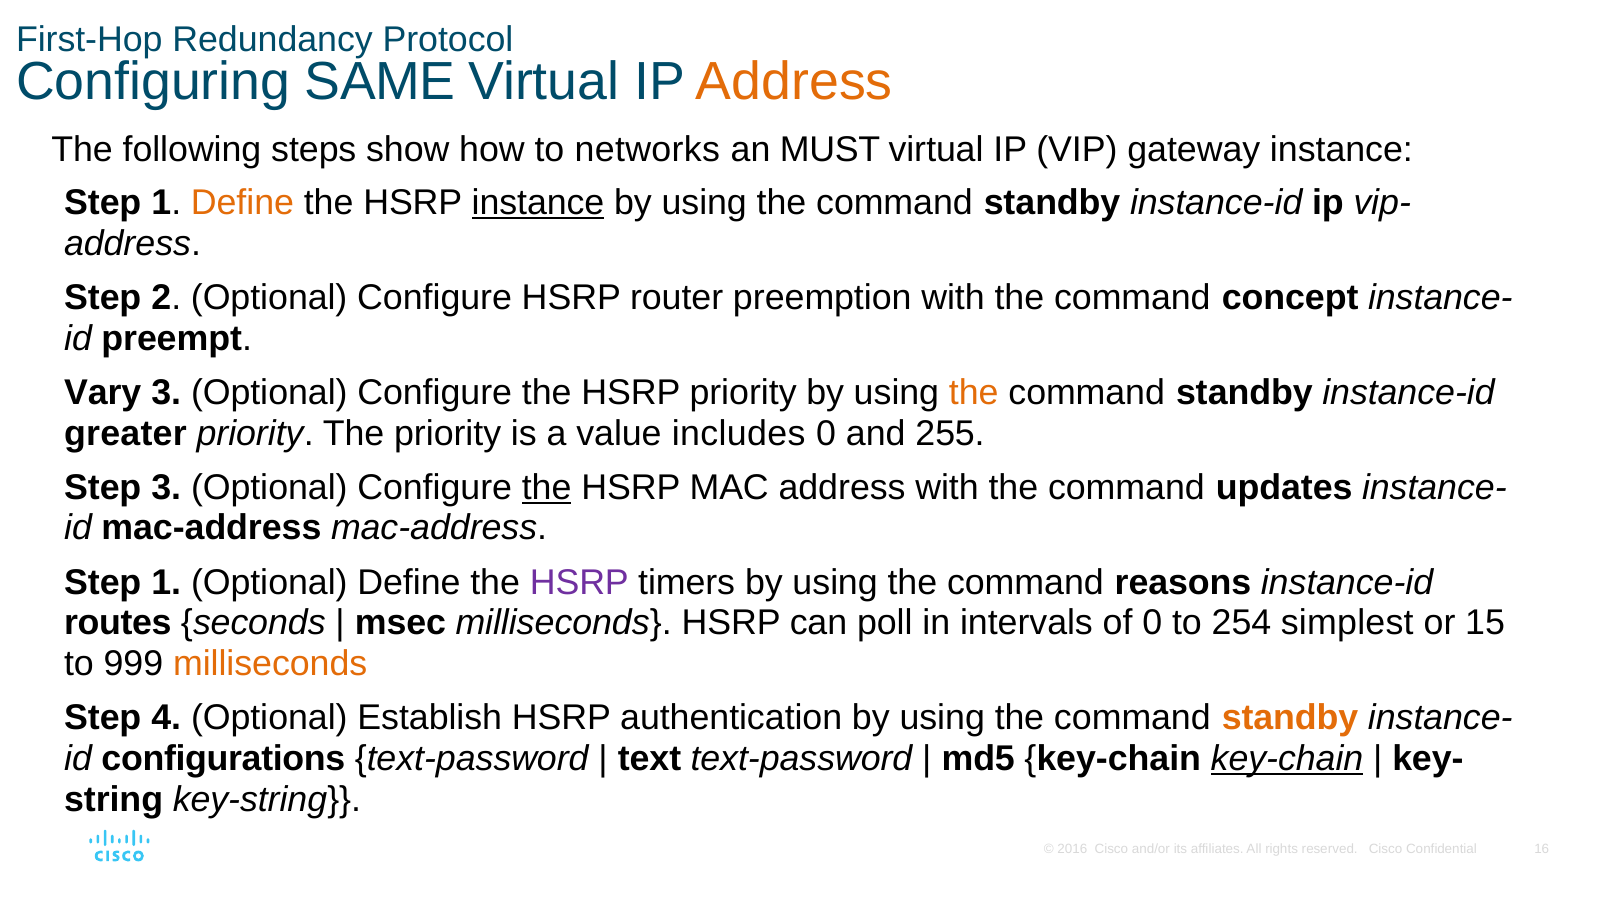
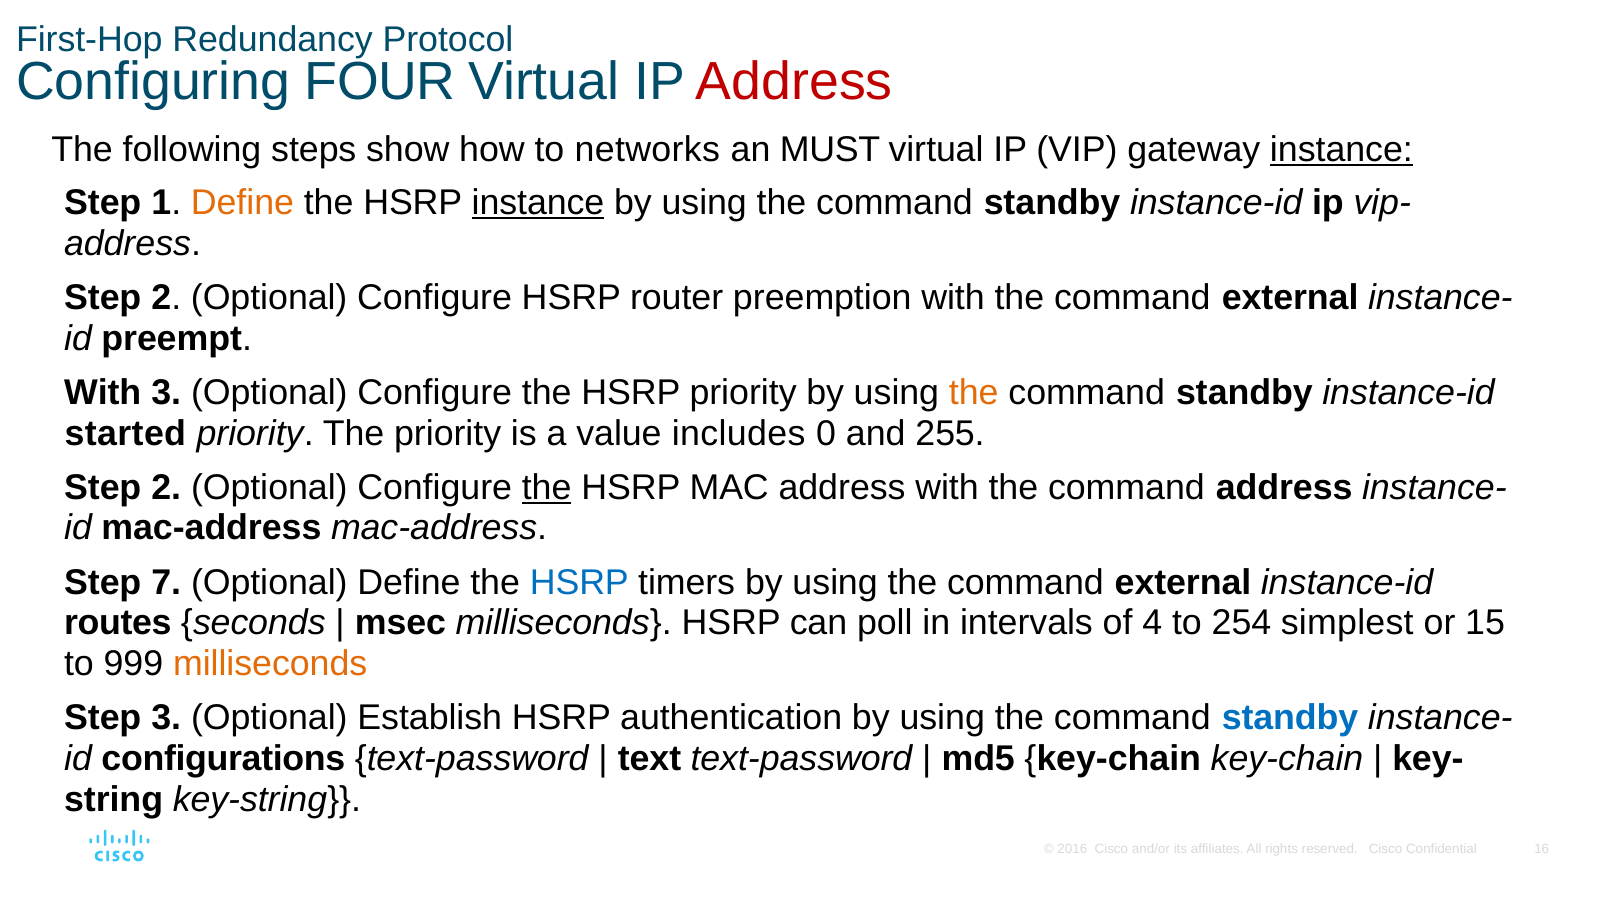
SAME: SAME -> FOUR (380, 82)
Address colour: orange -> red (794, 82)
instance underline: none -> present (1341, 150)
with the command concept: concept -> external (1290, 298)
Vary: Vary -> With (103, 393)
greater: greater -> started (125, 434)
3: 3 -> 2 (166, 488)
command updates: updates -> address (1284, 488)
1: 1 -> 7 (166, 583)
HSRP colour: purple -> blue (579, 583)
using the command reasons: reasons -> external (1183, 583)
of 0: 0 -> 4 (1152, 623)
Step 4: 4 -> 3 (166, 718)
standby colour: orange -> blue (1290, 718)
key-chain underline: present -> none (1287, 759)
